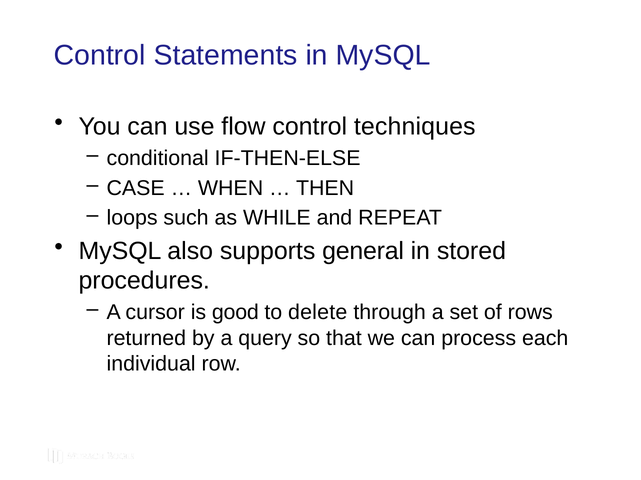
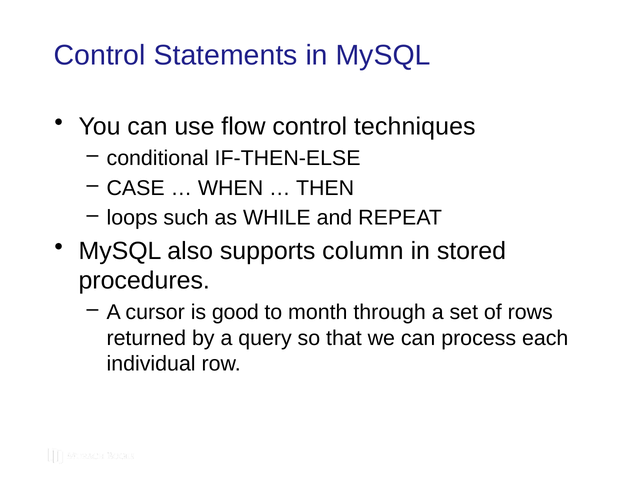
general: general -> column (363, 251)
delete: delete -> month (318, 313)
